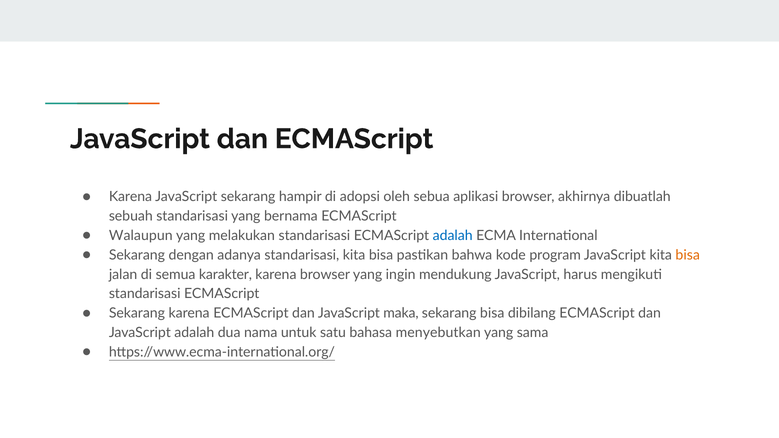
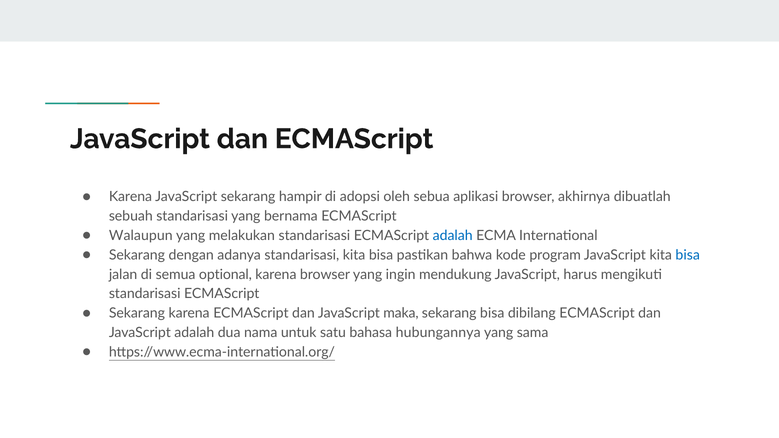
bisa colour: orange -> blue (688, 255)
karakter: karakter -> optional (225, 275)
menyebutkan: menyebutkan -> hubungannya (438, 333)
